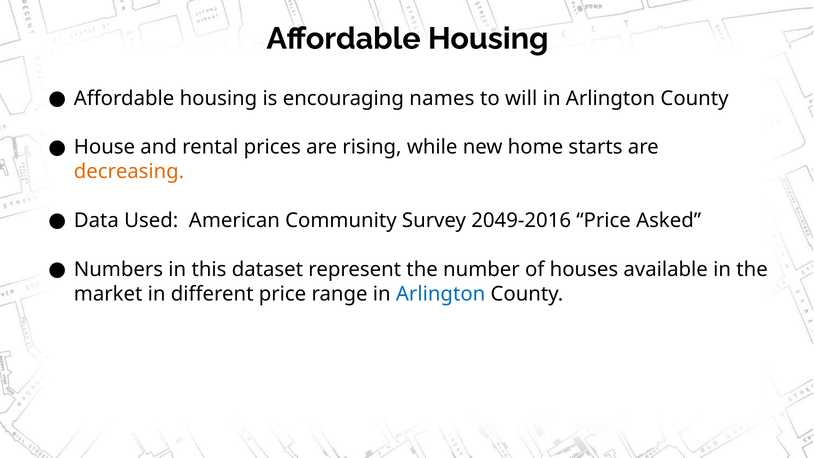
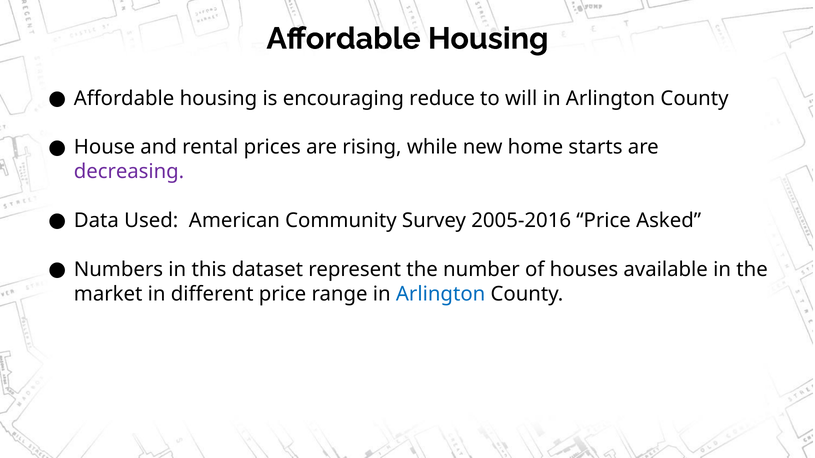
names: names -> reduce (442, 98)
decreasing colour: orange -> purple (129, 172)
2049-2016: 2049-2016 -> 2005-2016 (521, 221)
